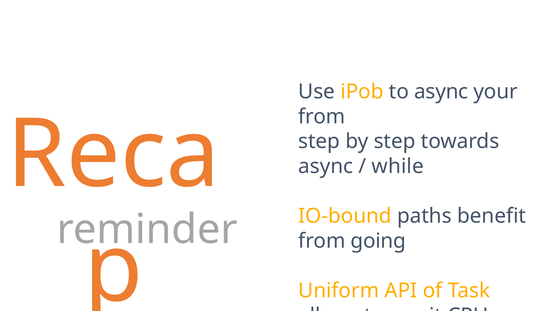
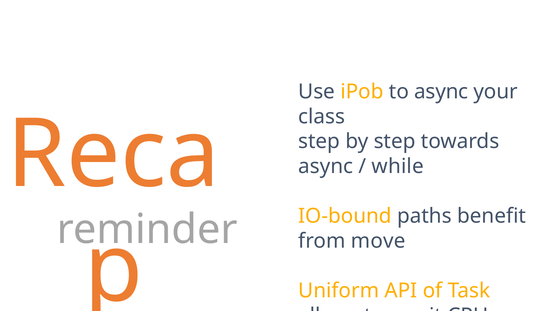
from: from -> class (322, 117)
going: going -> move (378, 241)
